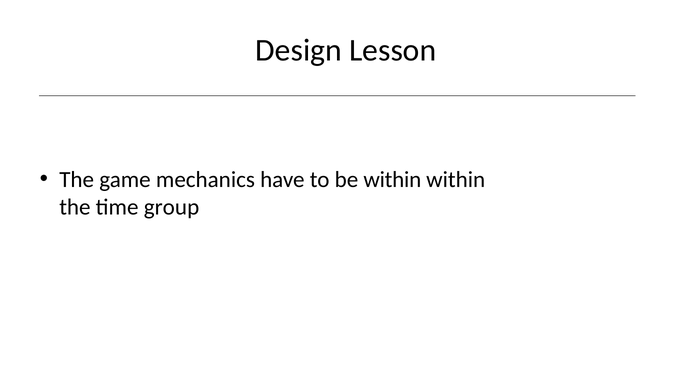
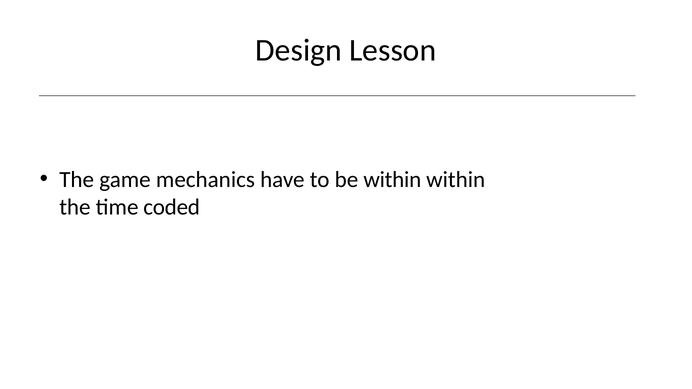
group: group -> coded (172, 207)
